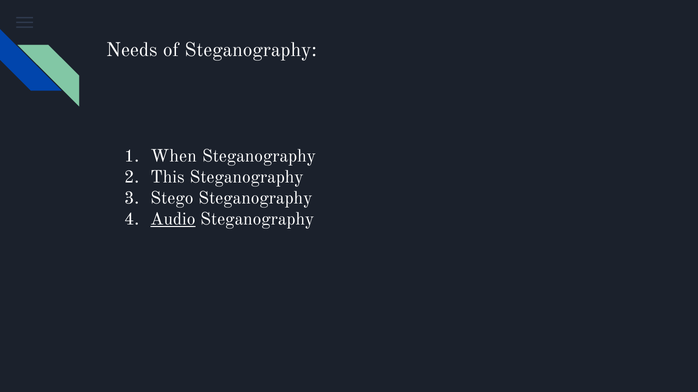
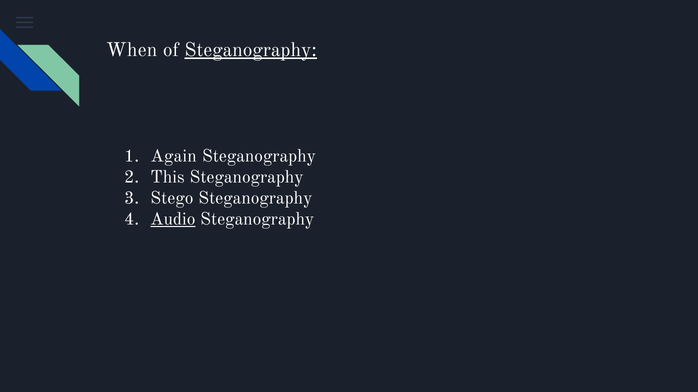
Needs: Needs -> When (132, 50)
Steganography underline: none -> present (251, 50)
When: When -> Again (174, 156)
